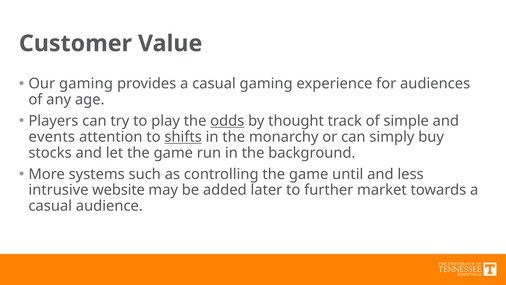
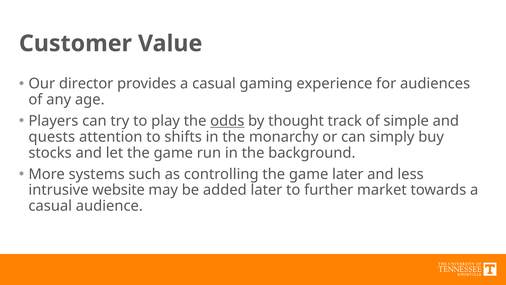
Our gaming: gaming -> director (86, 84)
events: events -> quests (52, 137)
shifts underline: present -> none (183, 137)
game until: until -> later (348, 174)
